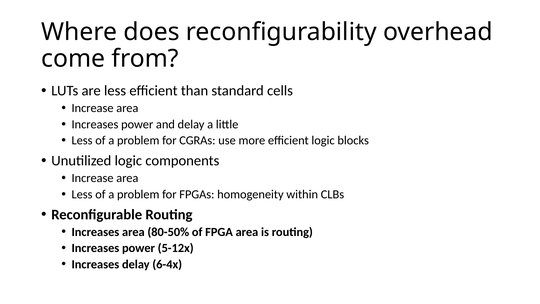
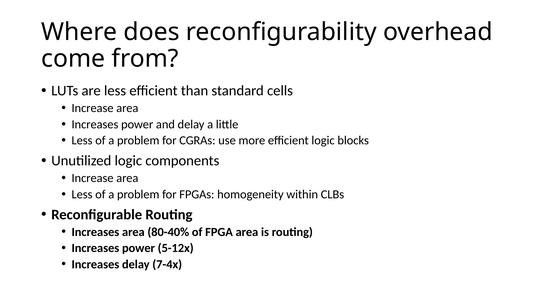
80-50%: 80-50% -> 80-40% (168, 232)
6-4x: 6-4x -> 7-4x (167, 264)
